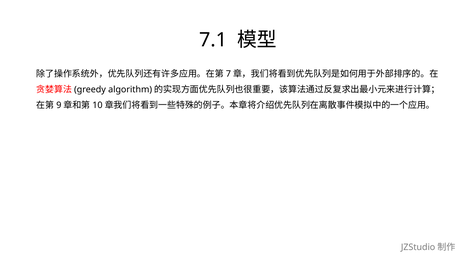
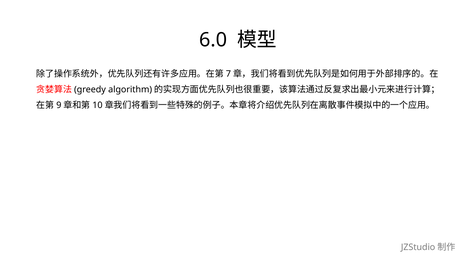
7.1: 7.1 -> 6.0 (213, 40)
